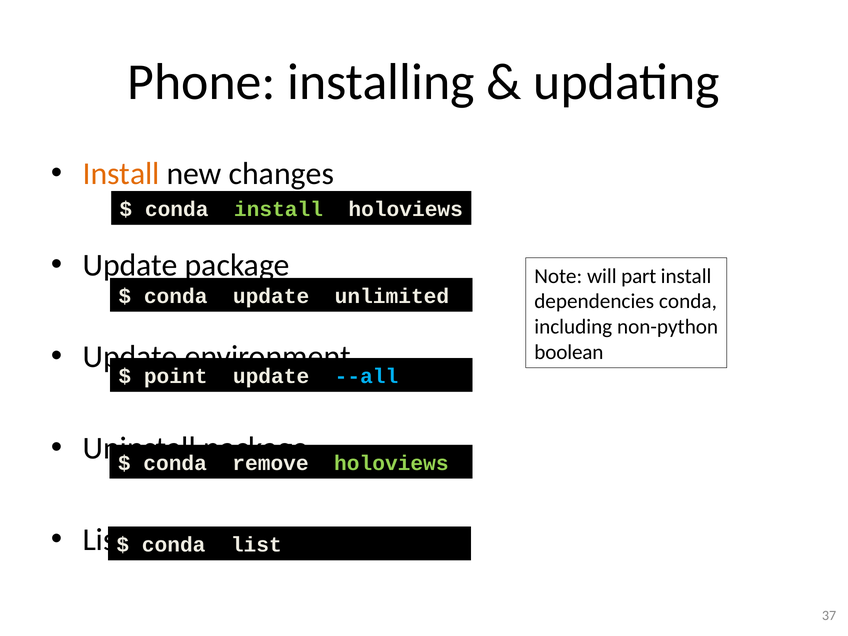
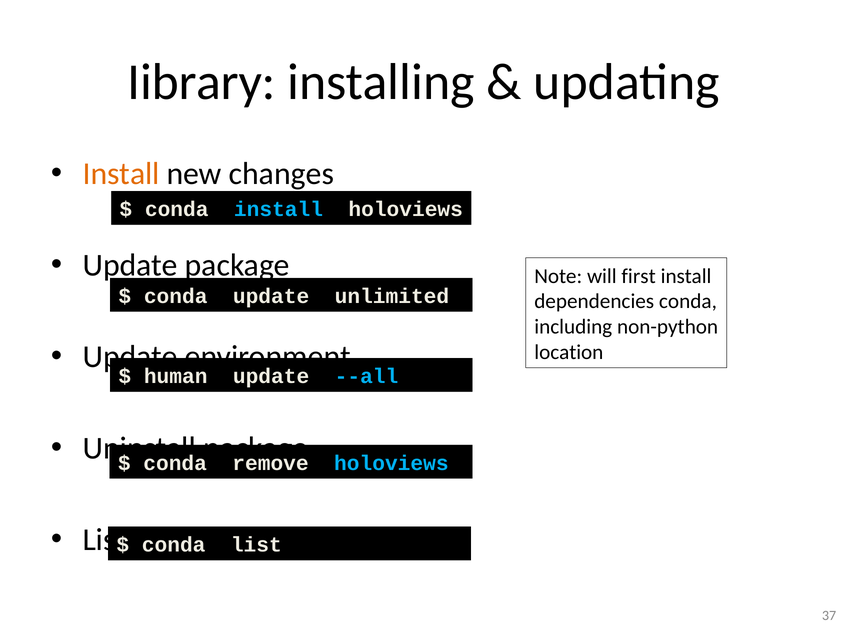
Phone: Phone -> Iibrary (202, 82)
install colour: light green -> light blue (278, 209)
part: part -> first (639, 276)
boolean: boolean -> location (569, 352)
point: point -> human (176, 376)
holoviews colour: light green -> light blue (391, 463)
